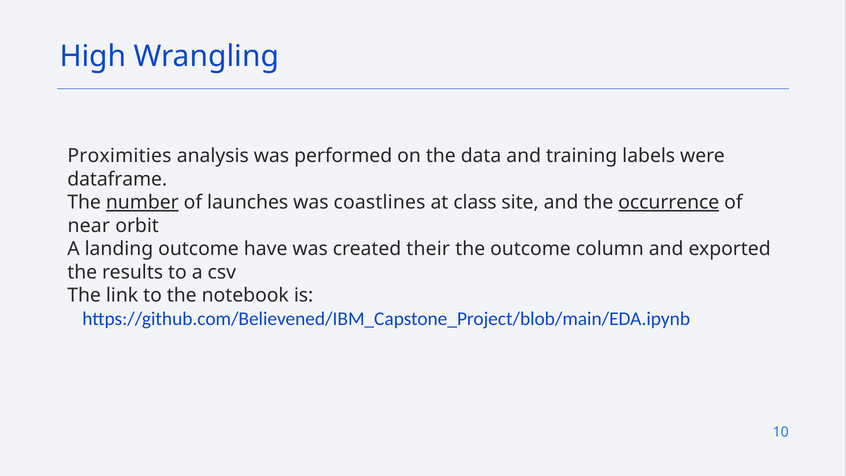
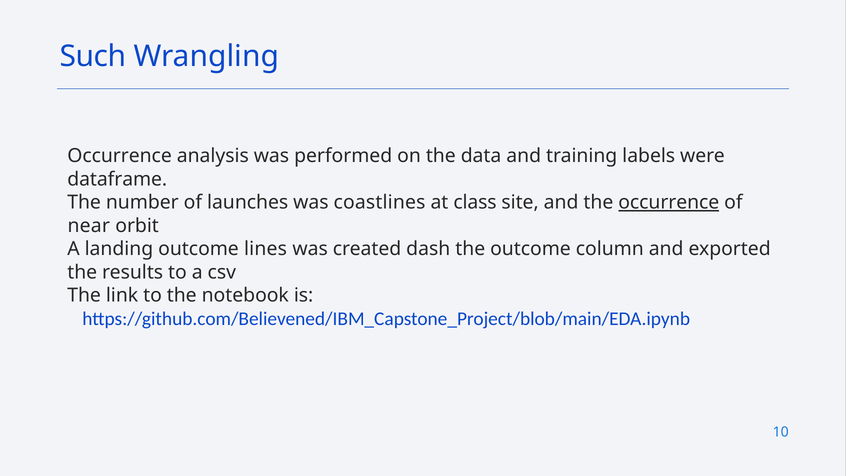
High: High -> Such (93, 57)
Proximities: Proximities -> Occurrence (120, 156)
number underline: present -> none (142, 202)
have: have -> lines (266, 249)
their: their -> dash (428, 249)
